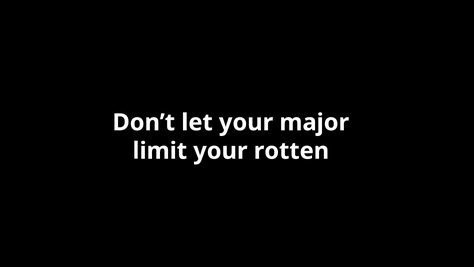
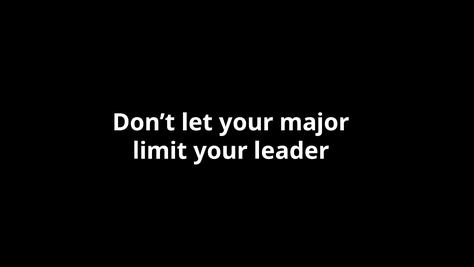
rotten: rotten -> leader (291, 151)
